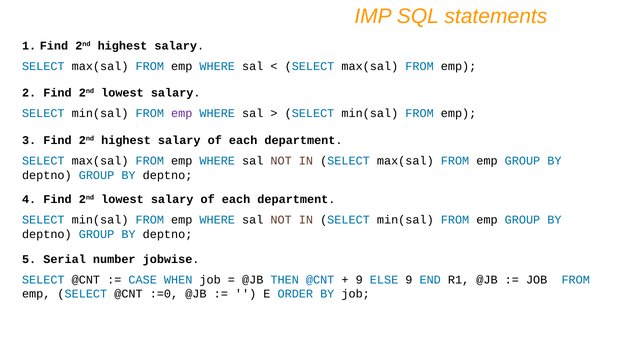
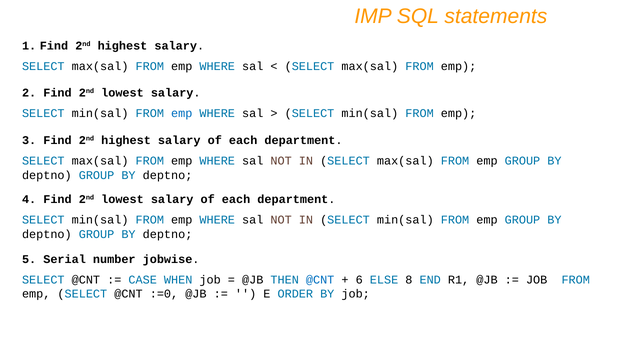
emp colour: purple -> blue (182, 114)
9: 9 -> 6 (359, 280)
ELSE 9: 9 -> 8 (409, 280)
